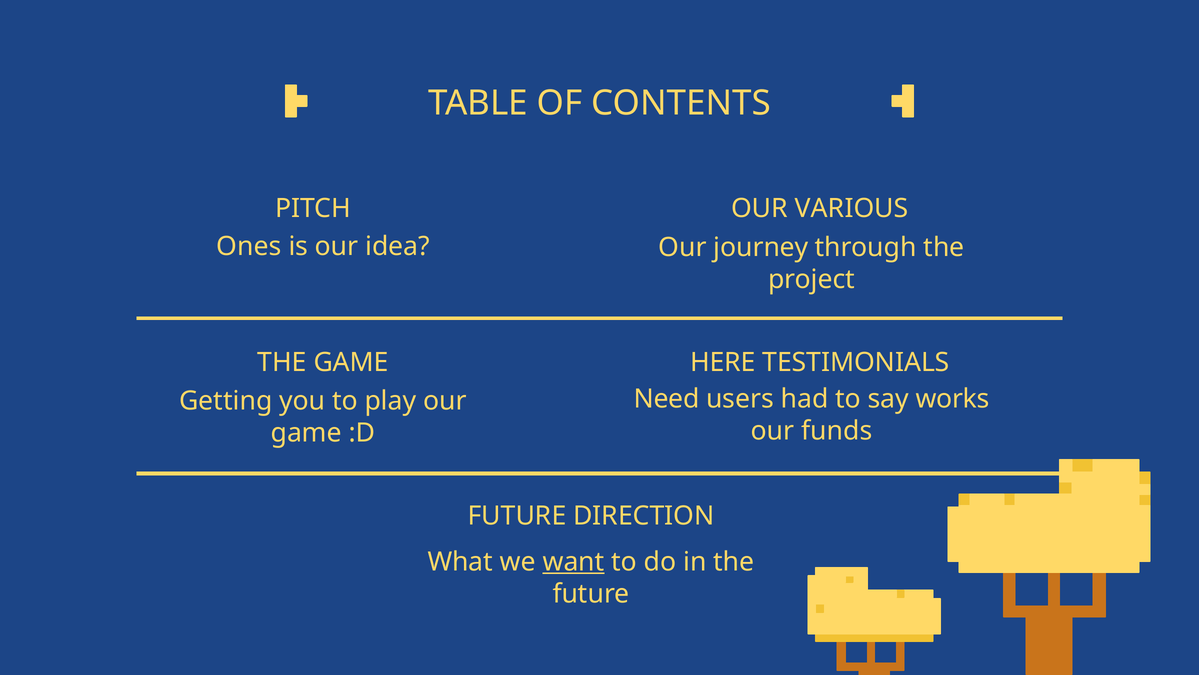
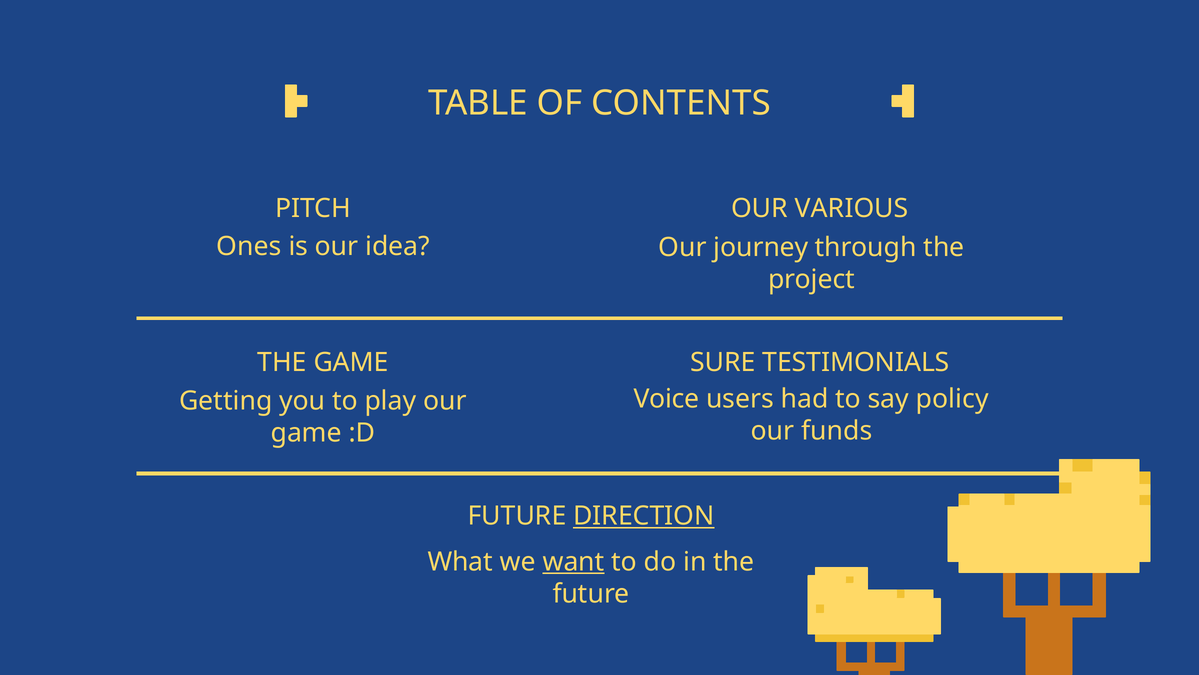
HERE: HERE -> SURE (723, 362)
Need: Need -> Voice (667, 399)
works: works -> policy (952, 399)
DIRECTION underline: none -> present (644, 516)
